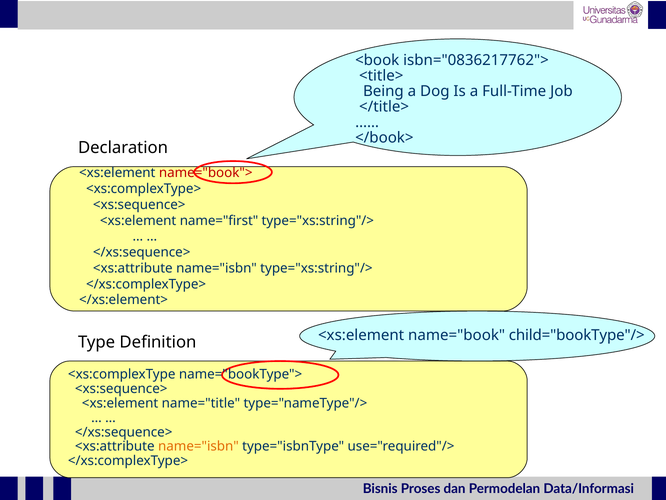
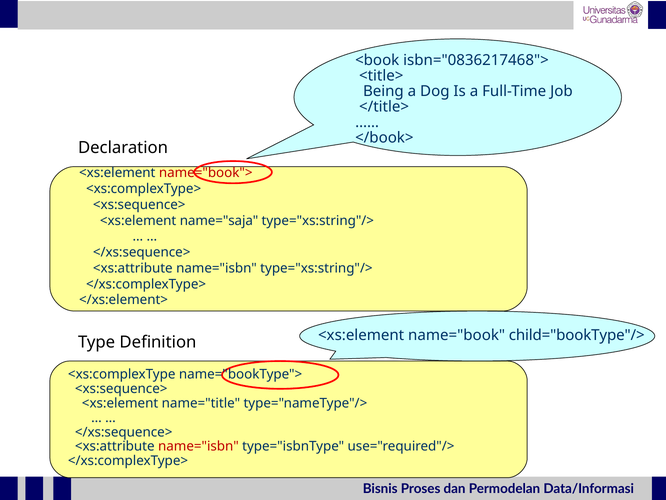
isbn="0836217762">: isbn="0836217762"> -> isbn="0836217468"> (476, 60)
name="first: name="first -> name="saja (219, 221)
name="isbn colour: orange -> red (198, 446)
